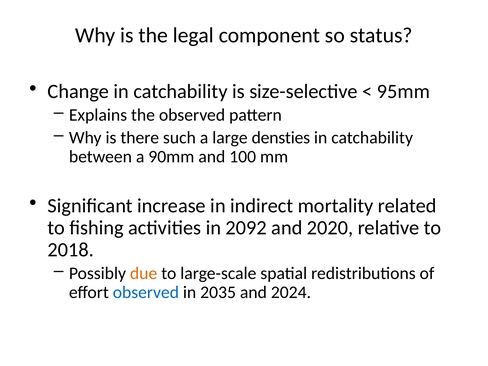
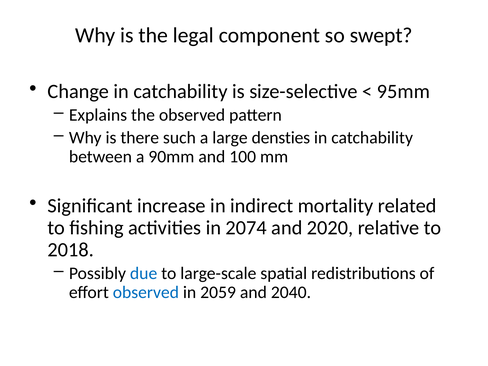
status: status -> swept (381, 35)
2092: 2092 -> 2074 (246, 228)
due colour: orange -> blue (144, 273)
2035: 2035 -> 2059 (218, 292)
2024: 2024 -> 2040 (291, 292)
